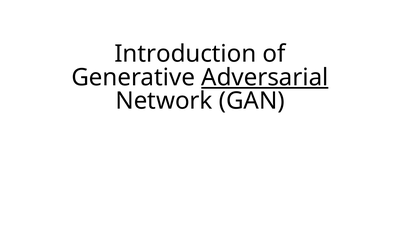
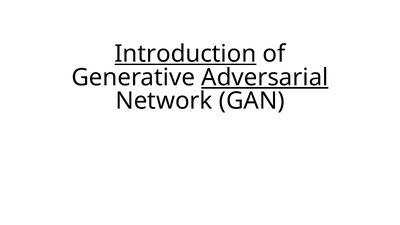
Introduction underline: none -> present (185, 54)
